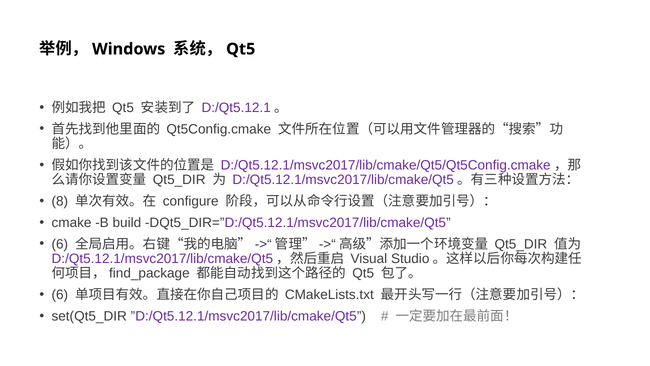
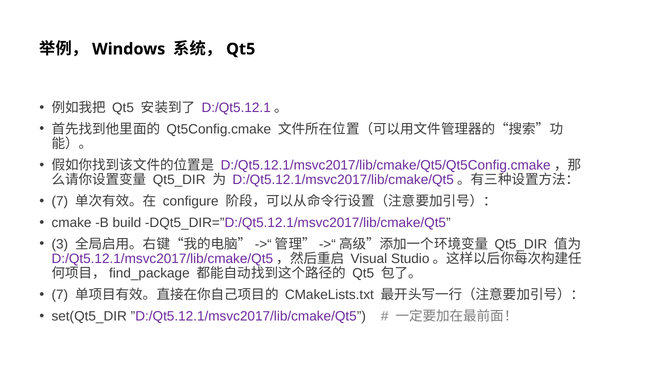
8: 8 -> 7 (60, 201)
6: 6 -> 3 (60, 244)
6: 6 -> 7 (60, 294)
